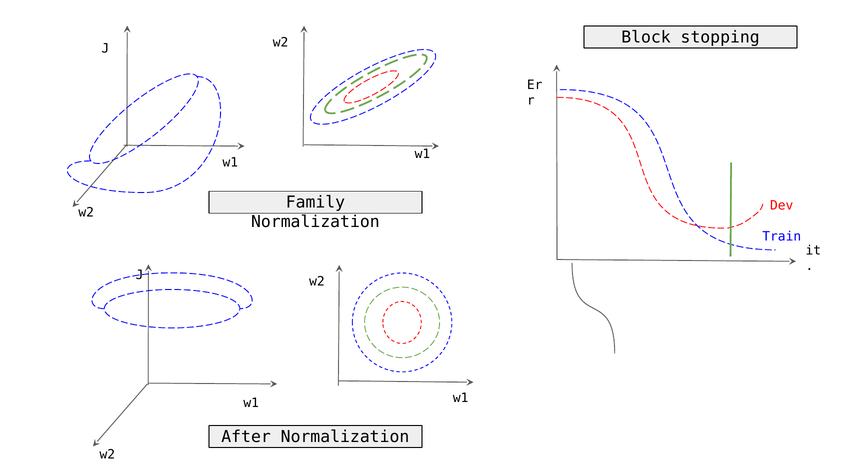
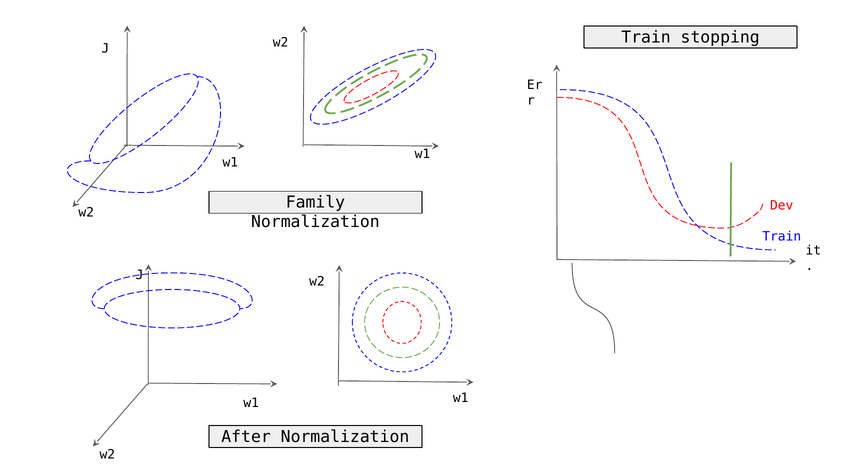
Block: Block -> Train (646, 37)
